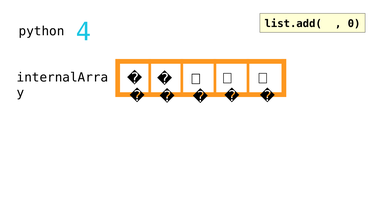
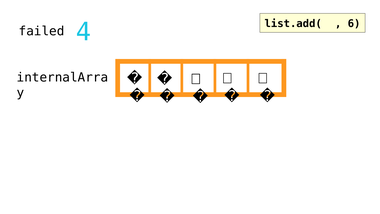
python: python -> failed (42, 31)
0: 0 -> 6 (354, 24)
